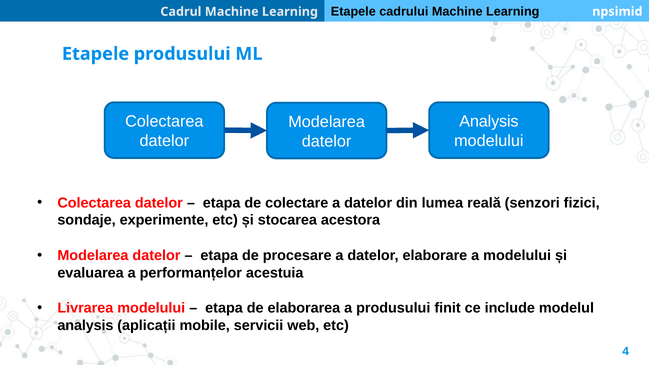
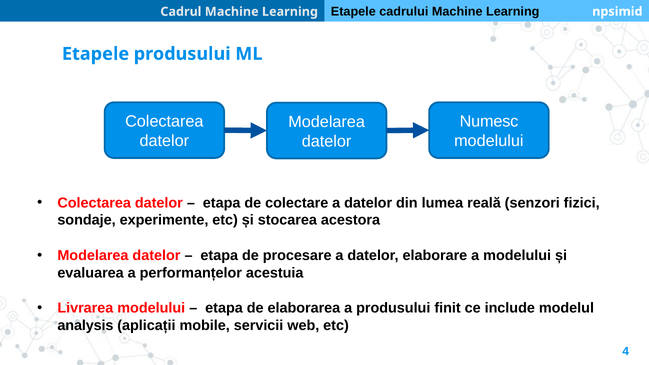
Analysis: Analysis -> Numesc (489, 122)
